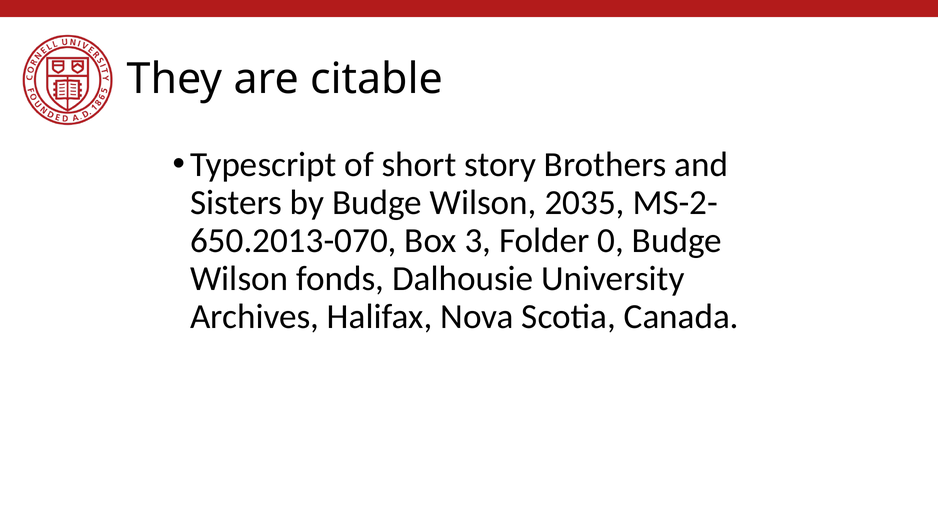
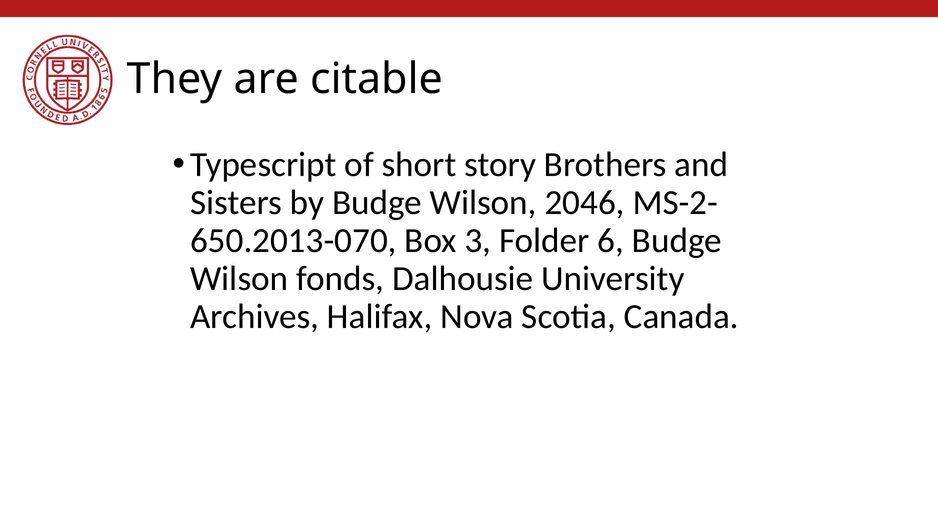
2035: 2035 -> 2046 (585, 202)
0: 0 -> 6 (611, 240)
